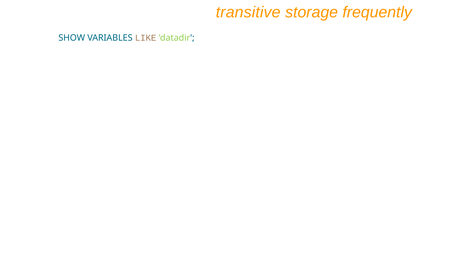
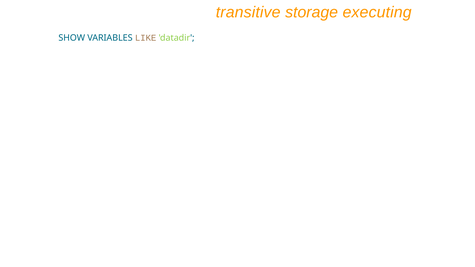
frequently: frequently -> executing (377, 12)
